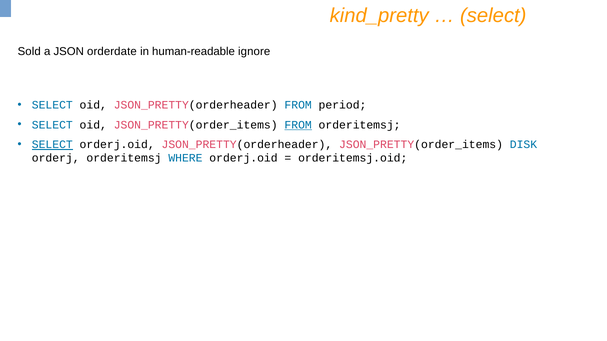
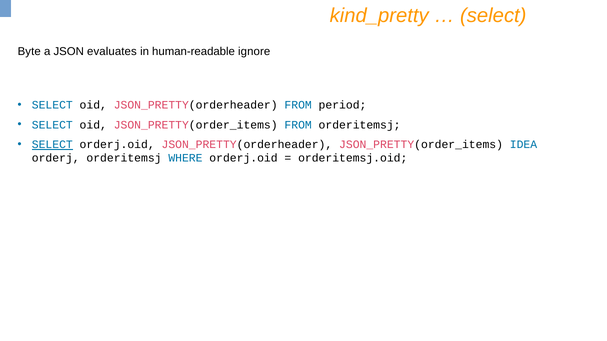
Sold: Sold -> Byte (29, 52)
orderdate: orderdate -> evaluates (112, 52)
FROM underline: present -> none (298, 125)
DISK: DISK -> IDEA (523, 145)
